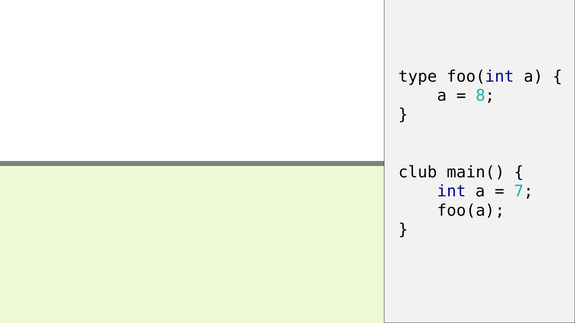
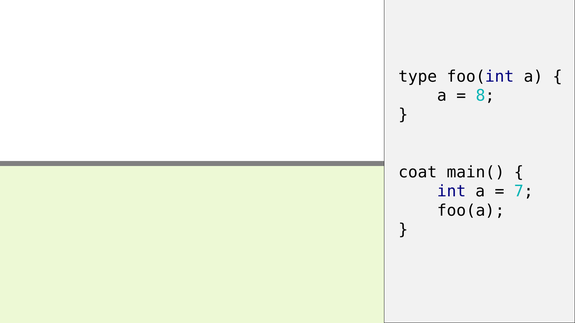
club: club -> coat (418, 172)
